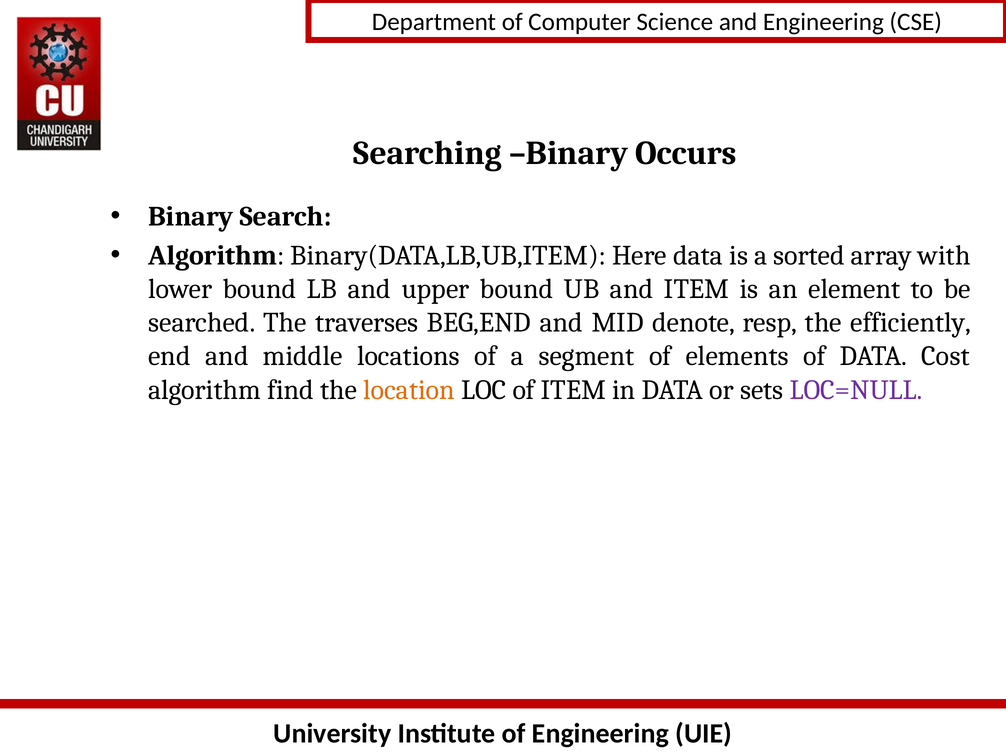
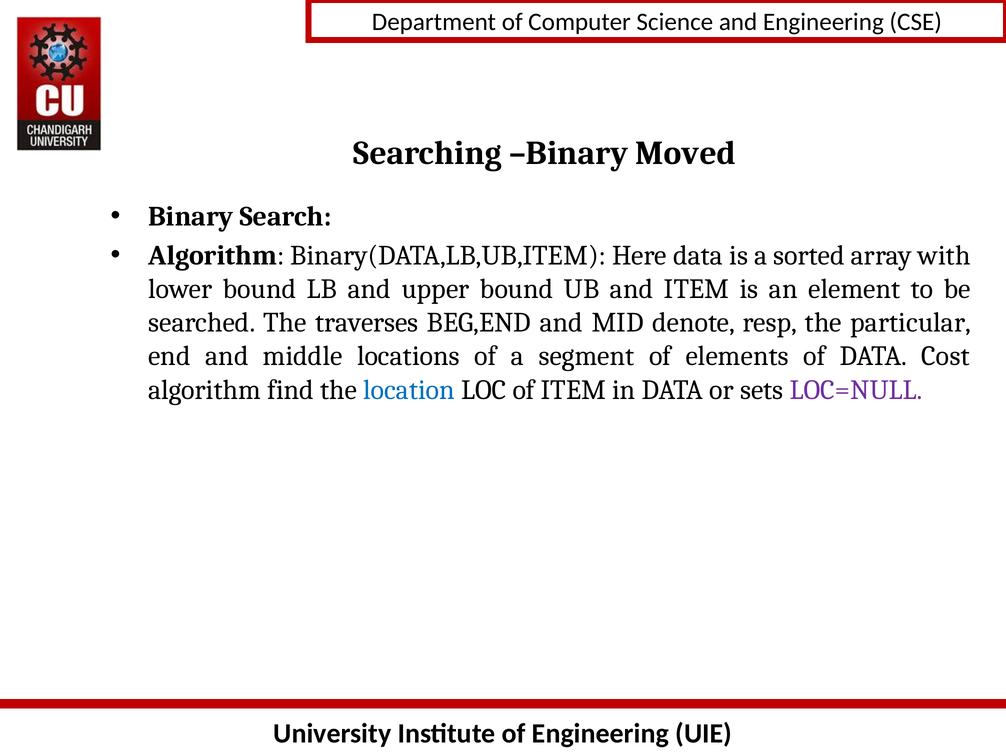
Occurs: Occurs -> Moved (686, 153)
efficiently: efficiently -> particular (911, 323)
location colour: orange -> blue (409, 390)
